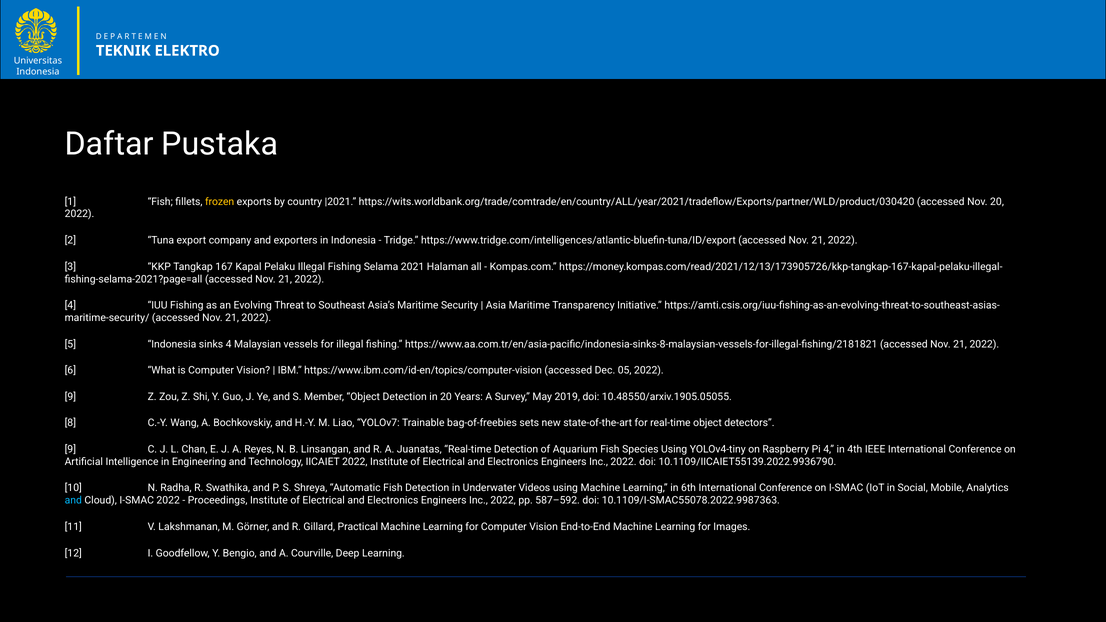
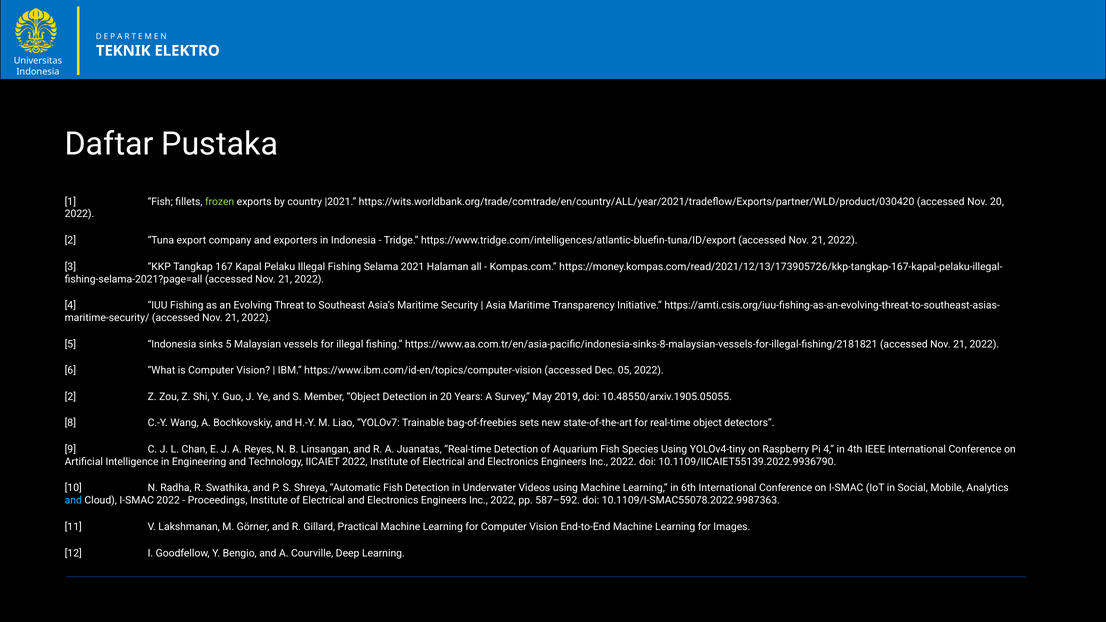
frozen colour: yellow -> light green (220, 202)
sinks 4: 4 -> 5 (229, 344)
9: 9 -> 2 (70, 397)
